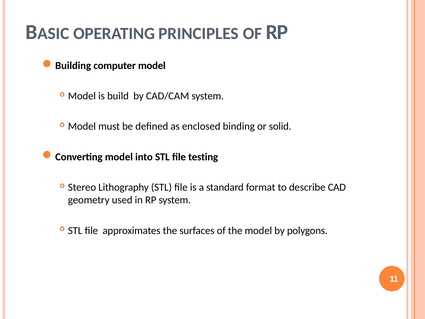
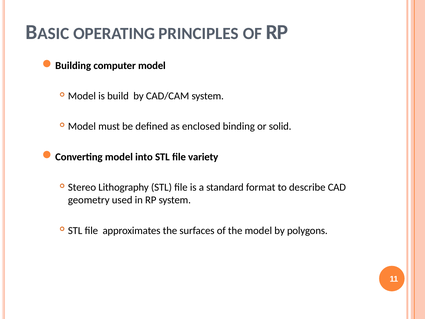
testing: testing -> variety (203, 157)
